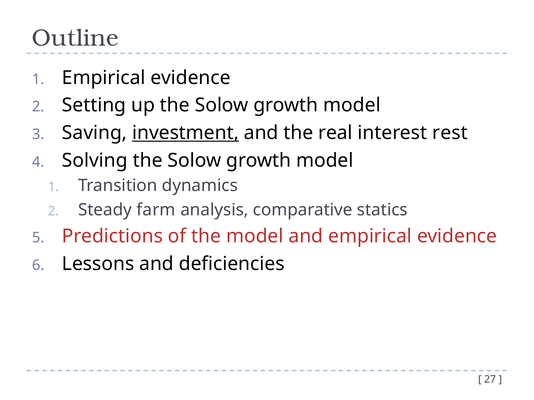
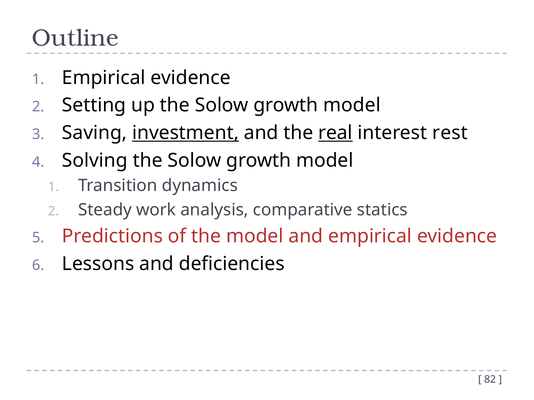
real underline: none -> present (335, 133)
farm: farm -> work (156, 210)
27: 27 -> 82 (490, 380)
